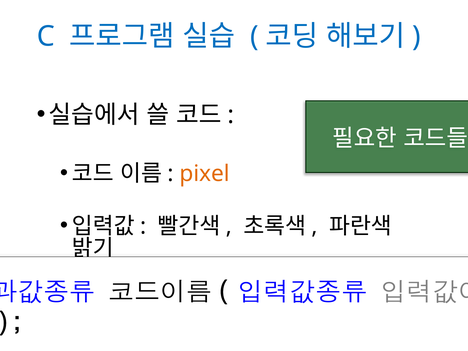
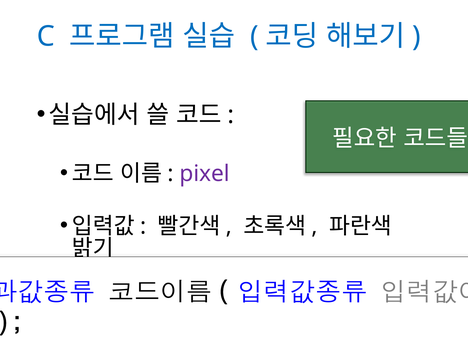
pixel colour: orange -> purple (205, 174)
